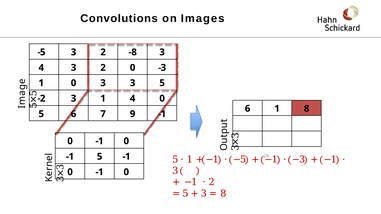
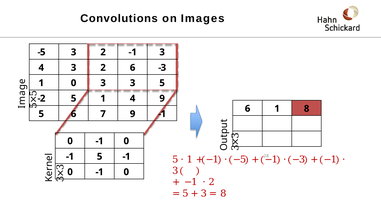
2 -8: -8 -> -1 (133, 52)
2 0: 0 -> 6 (133, 68)
-2 3: 3 -> 5 (74, 99)
4 0: 0 -> 9 (162, 99)
